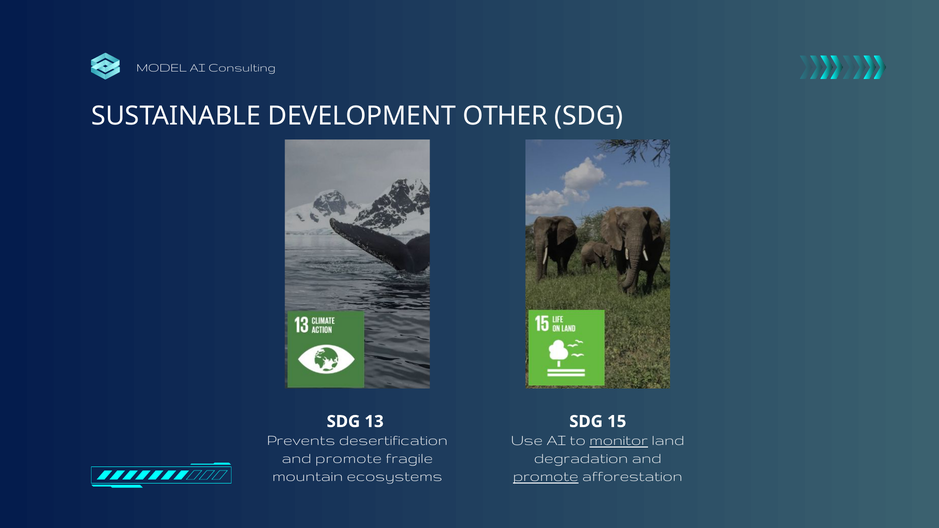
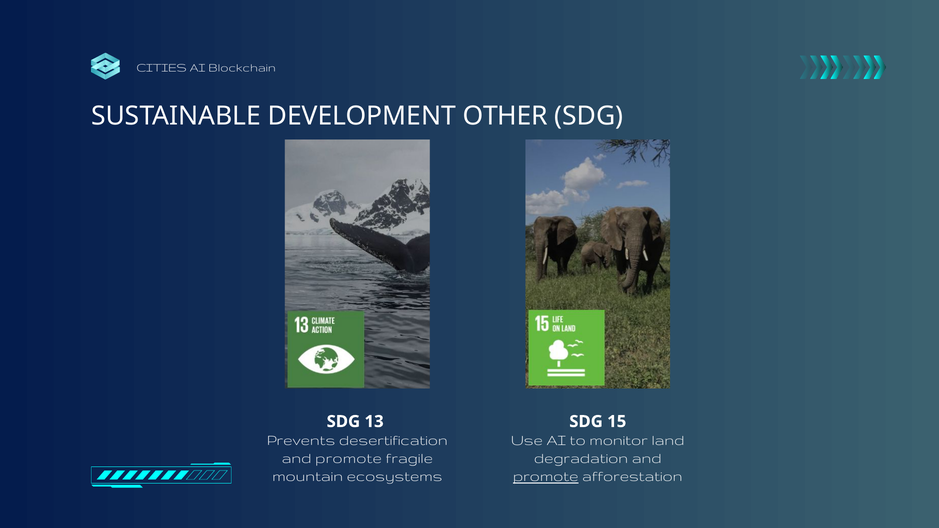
MODEL: MODEL -> CITIES (162, 67)
Consulting: Consulting -> Blockchain (242, 67)
monitor underline: present -> none (619, 440)
